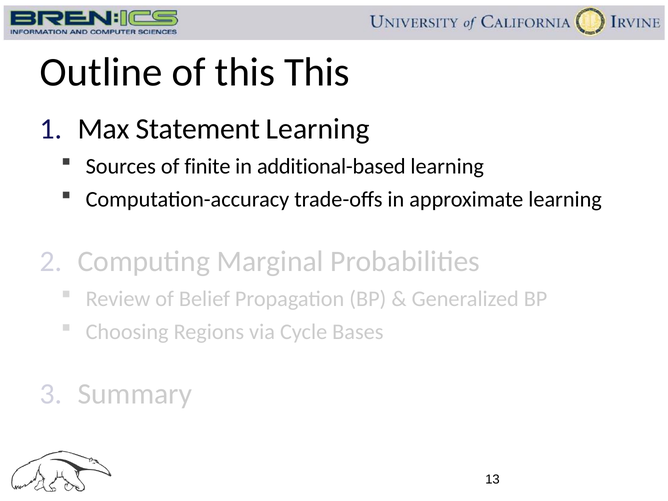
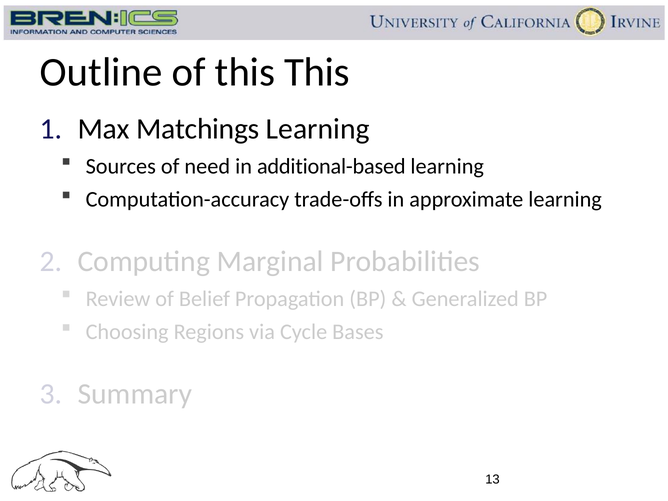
Statement: Statement -> Matchings (198, 129)
finite: finite -> need (207, 166)
